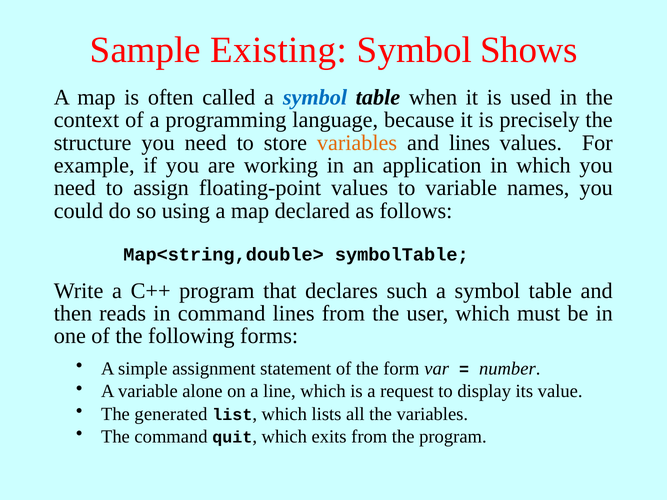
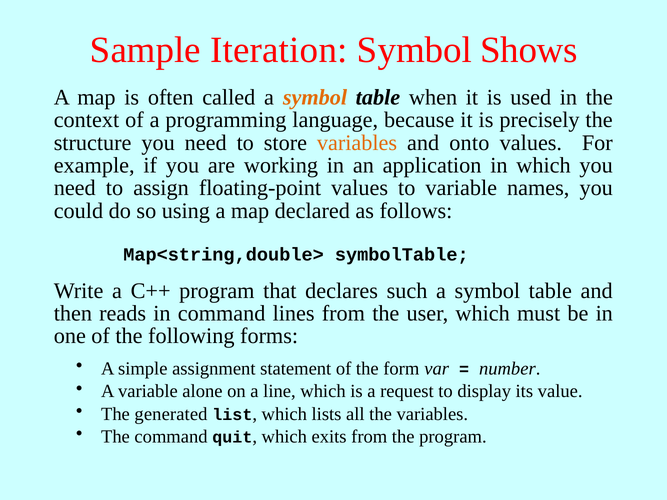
Existing: Existing -> Iteration (279, 50)
symbol colour: blue -> orange (315, 97)
and lines: lines -> onto (469, 143)
